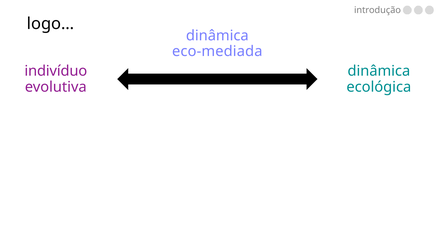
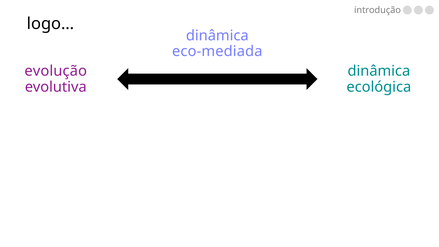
indivíduo: indivíduo -> evolução (56, 71)
